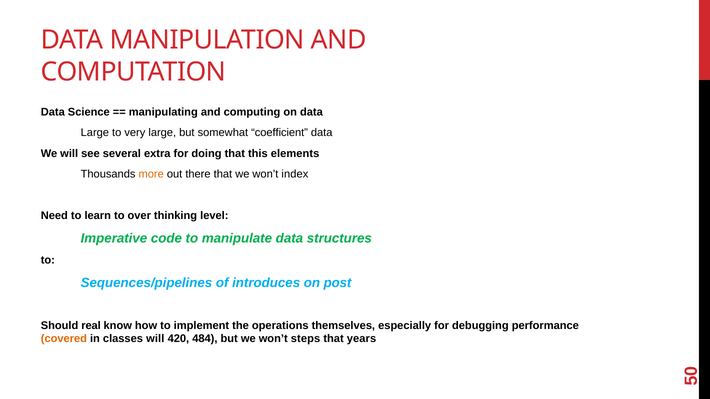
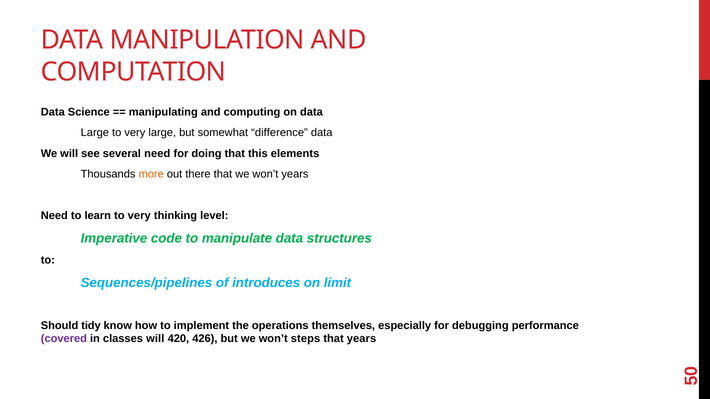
coefficient: coefficient -> difference (280, 133)
several extra: extra -> need (157, 154)
won’t index: index -> years (295, 174)
learn to over: over -> very (139, 216)
post: post -> limit (337, 283)
real: real -> tidy (91, 326)
covered colour: orange -> purple (64, 339)
484: 484 -> 426 (205, 339)
